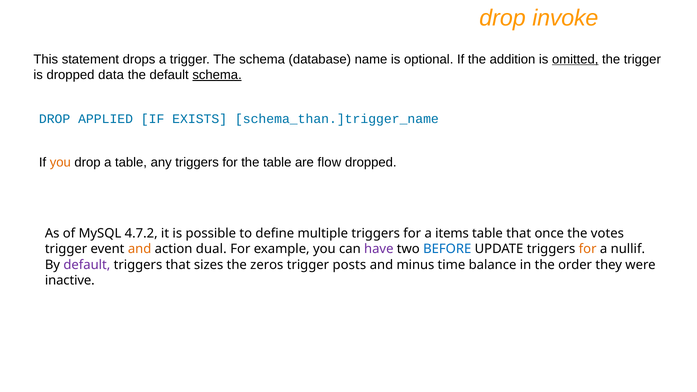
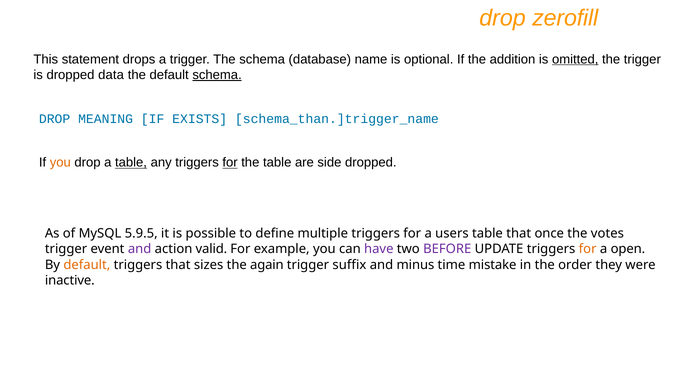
invoke: invoke -> zerofill (565, 18)
APPLIED: APPLIED -> MEANING (106, 119)
table underline: none -> present (131, 163)
for underline: none -> present (230, 163)
flow: flow -> side (329, 163)
4.7.2: 4.7.2 -> 5.9.5 (141, 233)
items: items -> users (452, 233)
and colour: orange -> purple (140, 249)
dual: dual -> valid (211, 249)
BEFORE colour: blue -> purple (447, 249)
nullif: nullif -> open (628, 249)
default colour: purple -> orange (87, 265)
zeros: zeros -> again (267, 265)
posts: posts -> suffix (349, 265)
balance: balance -> mistake (493, 265)
